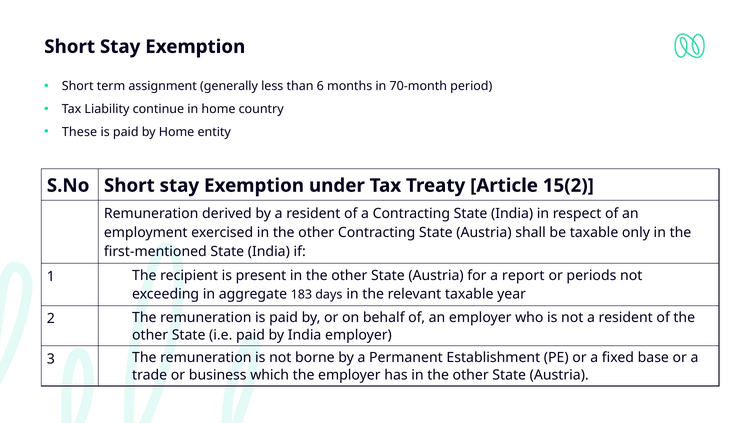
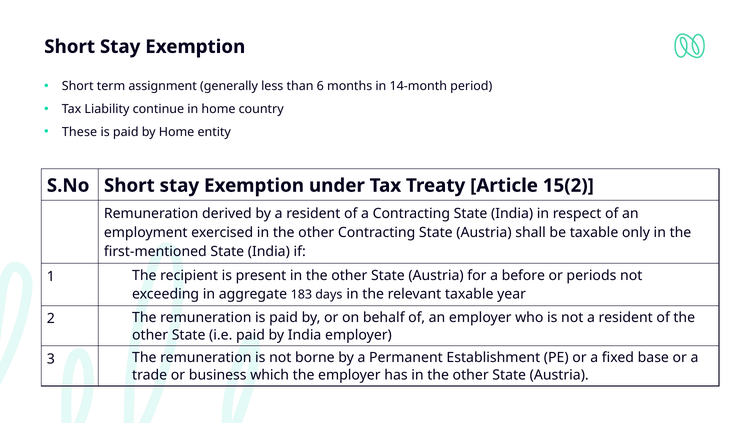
70-month: 70-month -> 14-month (418, 86)
report: report -> before (523, 275)
